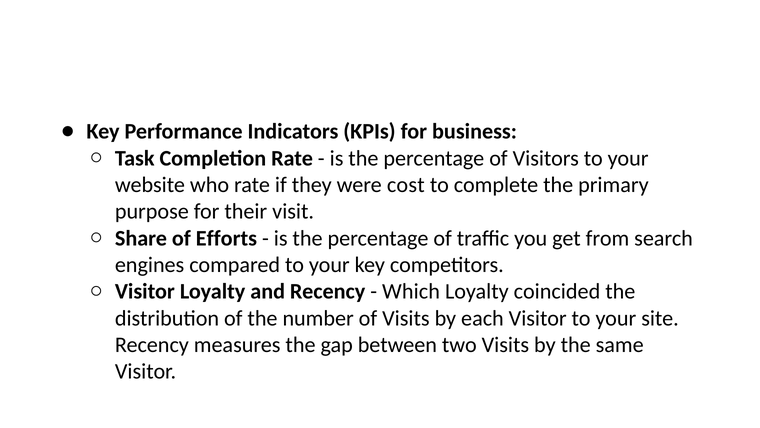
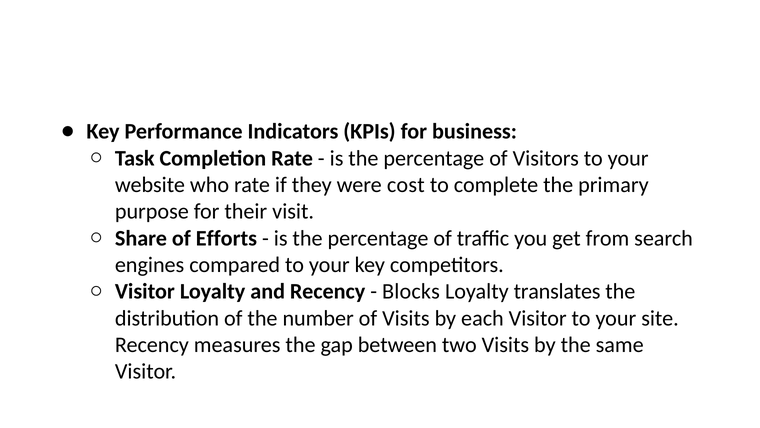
Which: Which -> Blocks (411, 291)
coincided: coincided -> translates (557, 291)
